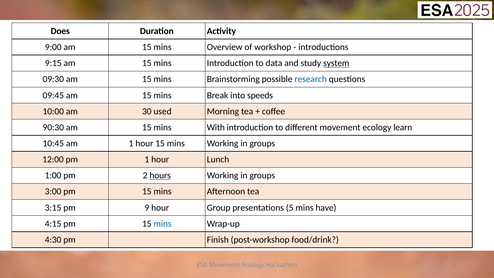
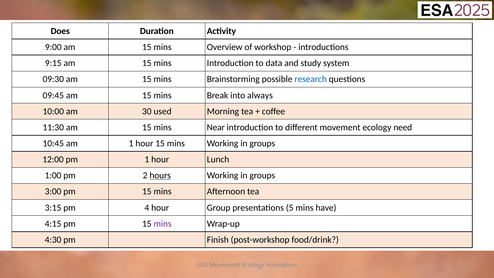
system underline: present -> none (336, 63)
speeds: speeds -> always (260, 95)
90:30: 90:30 -> 11:30 (53, 127)
With: With -> Near (216, 127)
learn: learn -> need (403, 127)
9: 9 -> 4 (147, 208)
mins colour: blue -> purple (163, 224)
